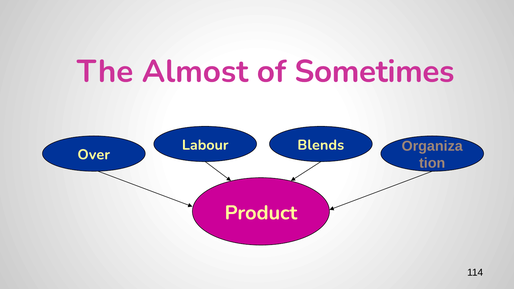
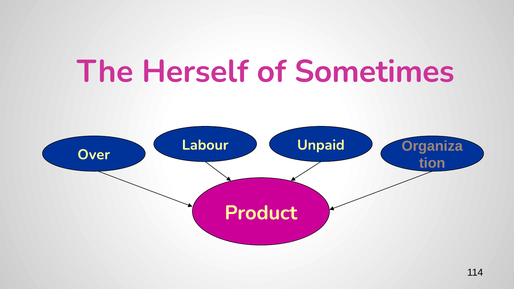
Almost: Almost -> Herself (195, 71)
Blends: Blends -> Unpaid (321, 145)
